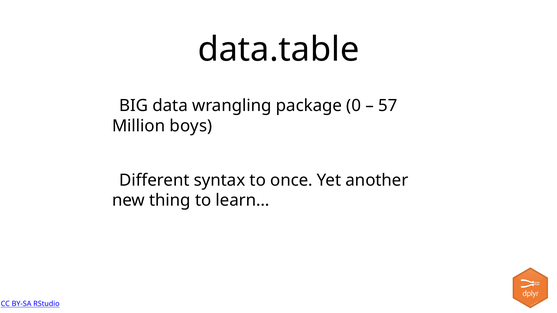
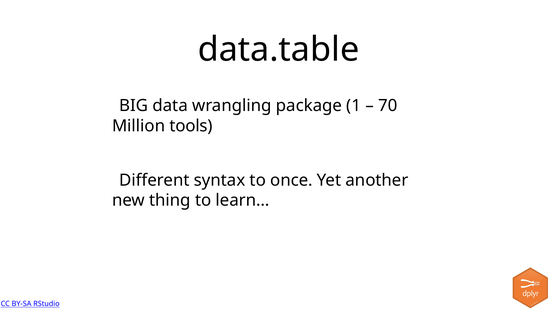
0: 0 -> 1 (354, 106)
57: 57 -> 70 (388, 106)
boys: boys -> tools (191, 126)
